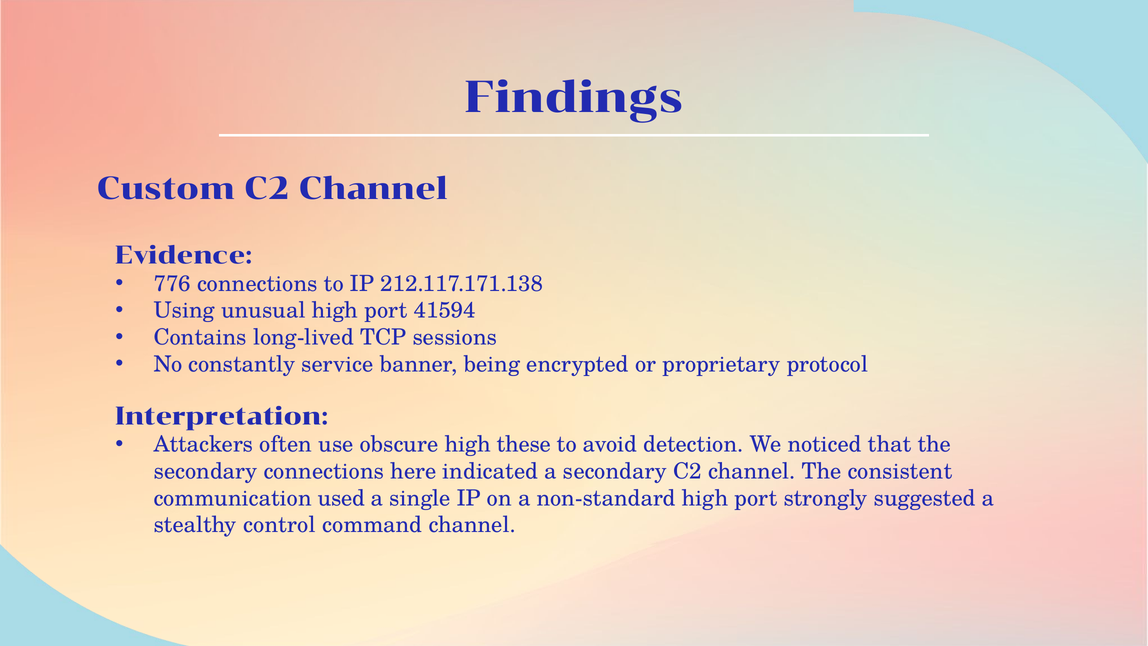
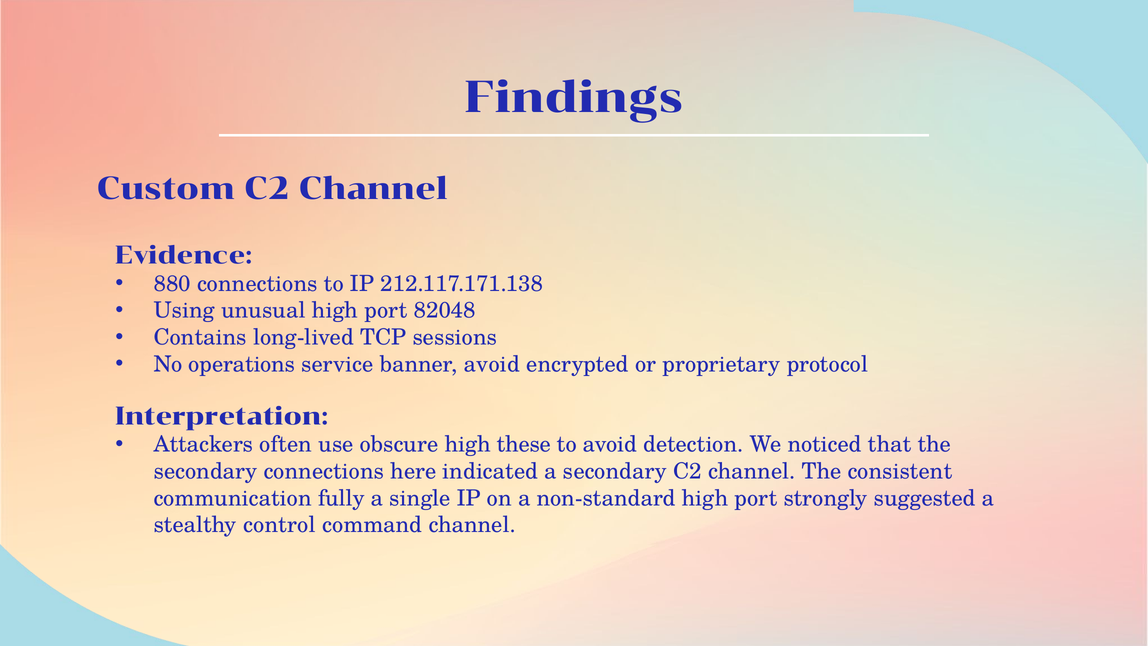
776: 776 -> 880 (172, 284)
41594: 41594 -> 82048 (445, 310)
constantly: constantly -> operations (242, 364)
banner being: being -> avoid (492, 364)
used: used -> fully (341, 498)
